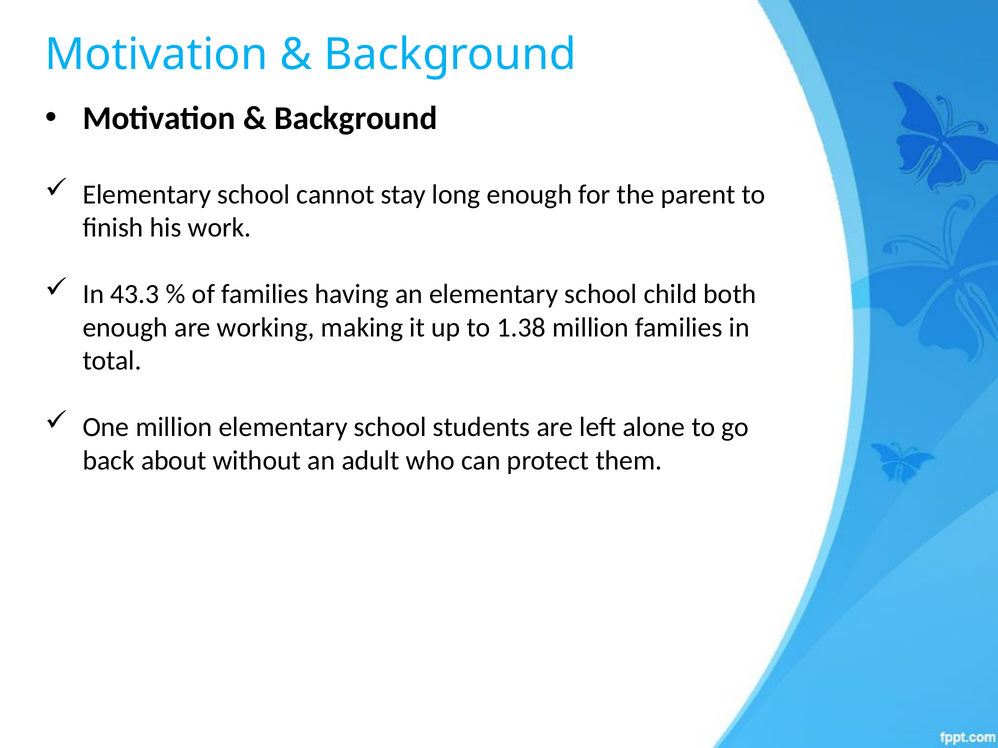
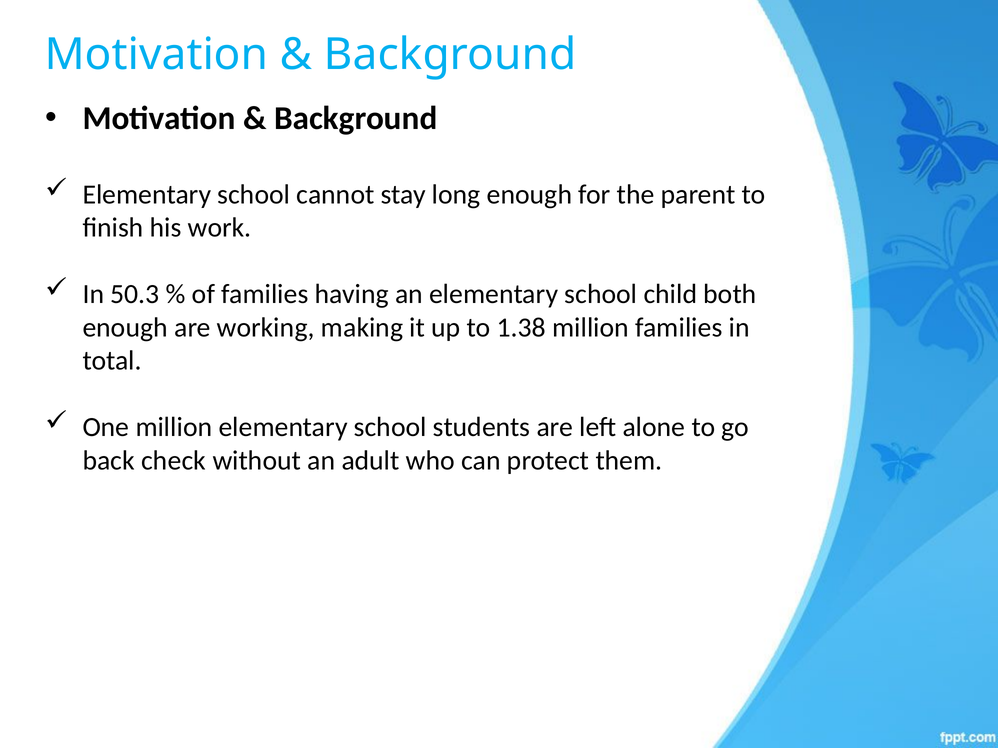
43.3: 43.3 -> 50.3 (135, 294)
about: about -> check (174, 461)
